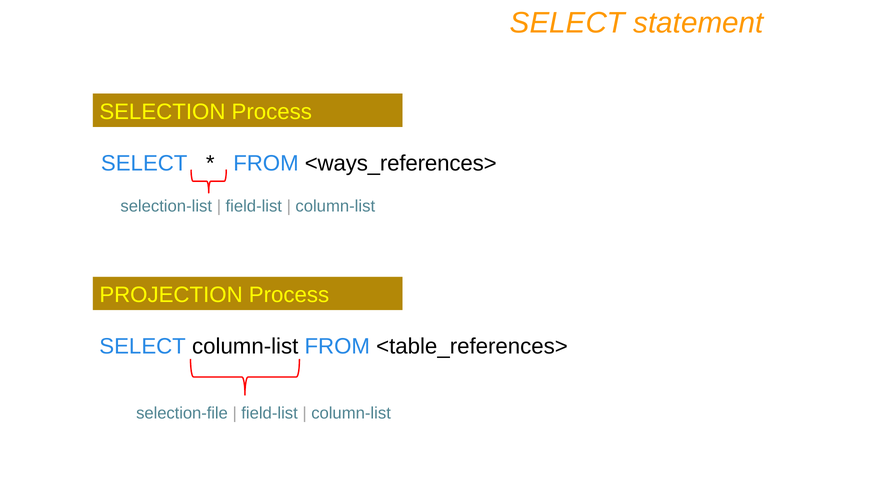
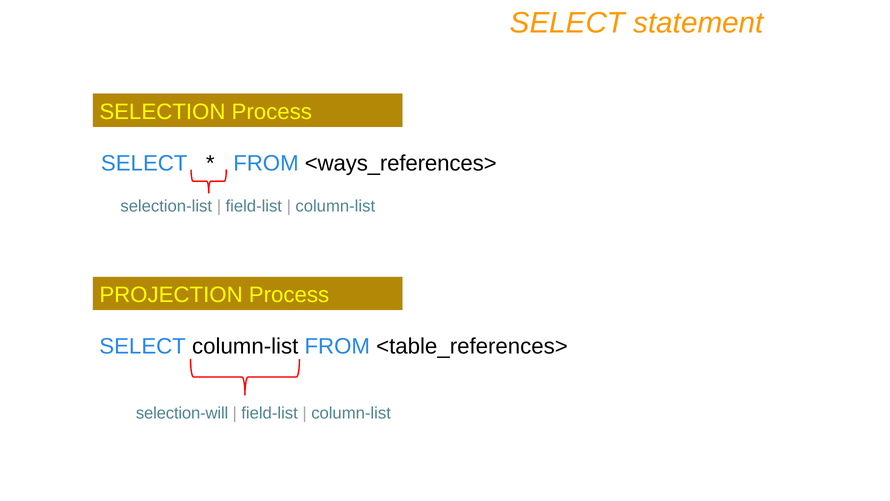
selection-file: selection-file -> selection-will (182, 413)
